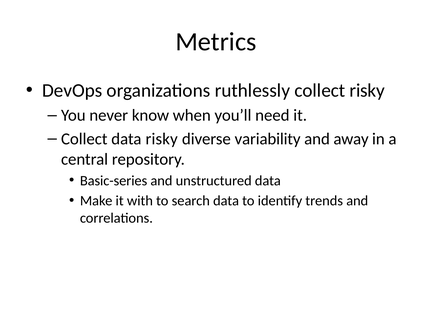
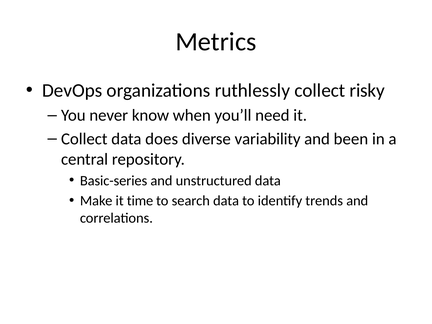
data risky: risky -> does (162, 139)
away: away -> been (351, 139)
with: with -> time (140, 201)
